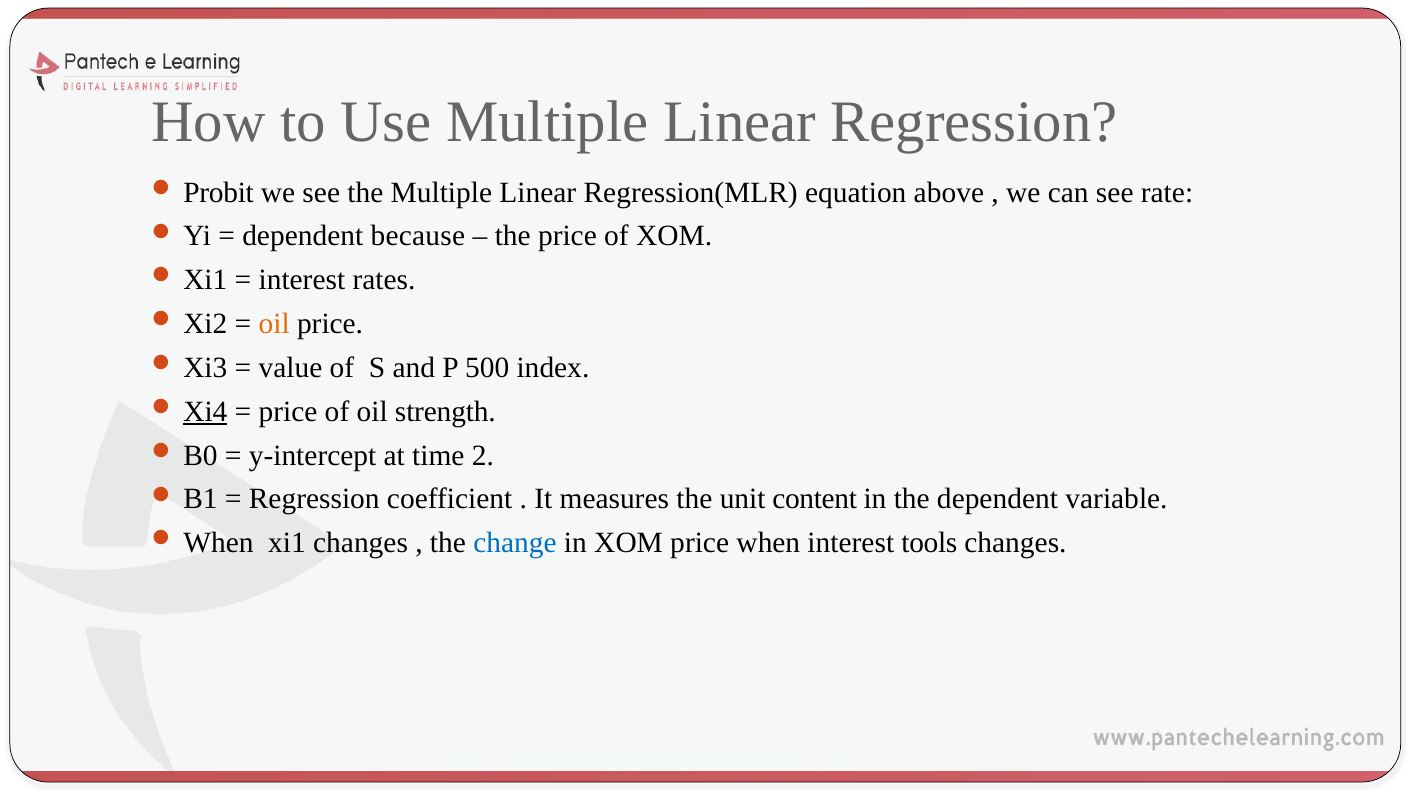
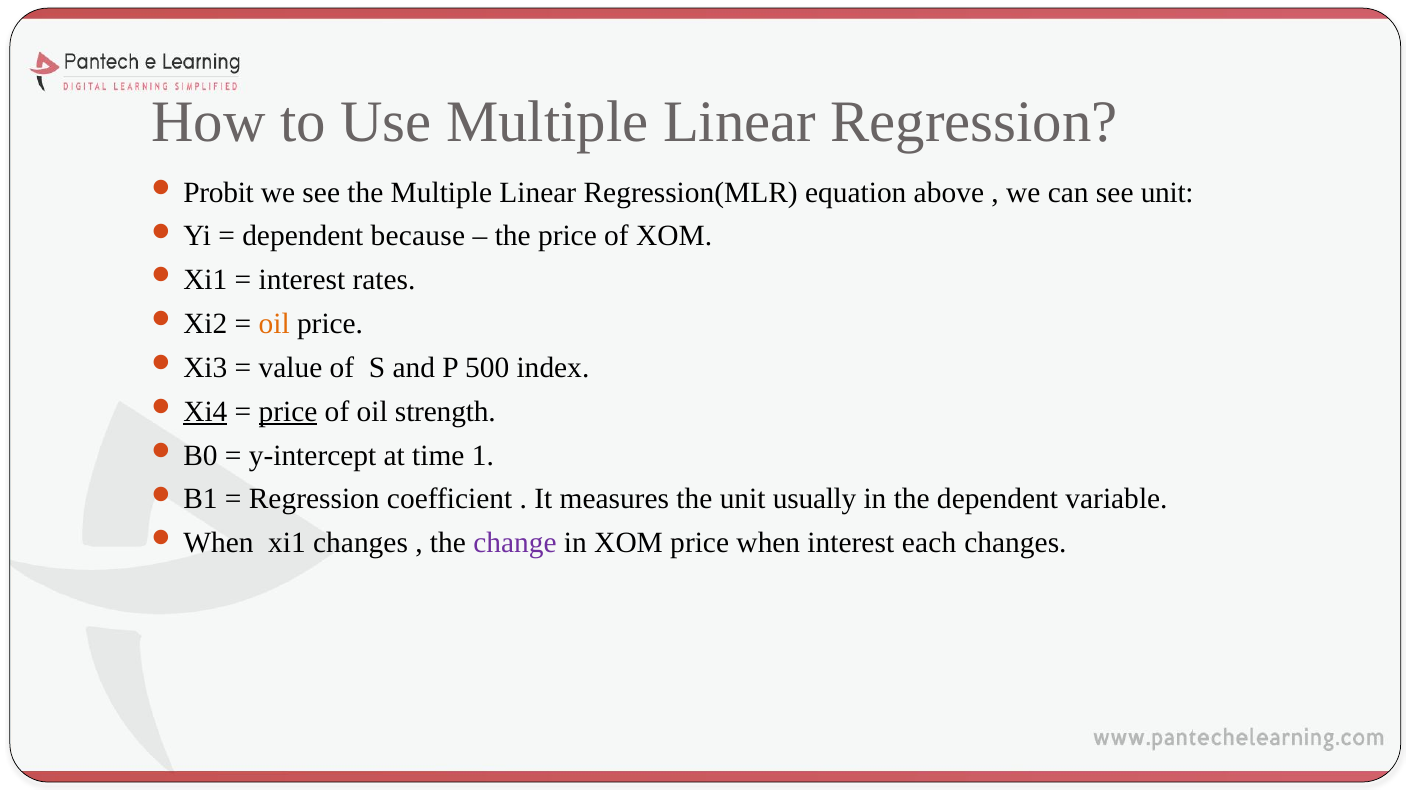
see rate: rate -> unit (1167, 193)
price underline: none -> present (288, 412)
2: 2 -> 1 (483, 456)
content: content -> usually (815, 500)
change colour: blue -> purple (515, 543)
tools: tools -> each (929, 543)
